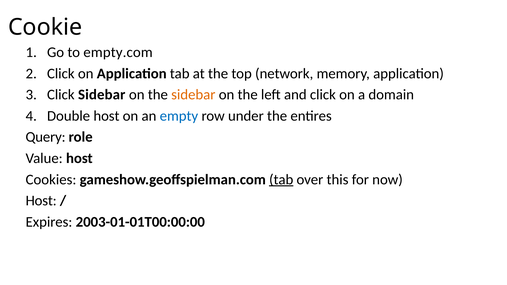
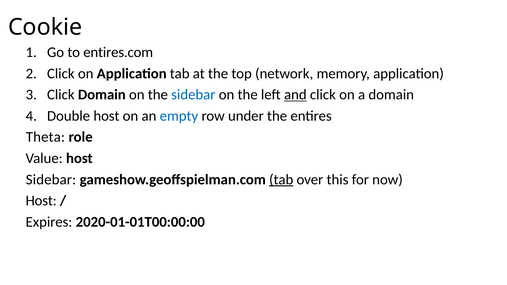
empty.com: empty.com -> entires.com (118, 52)
Click Sidebar: Sidebar -> Domain (102, 95)
sidebar colour: orange -> blue (193, 95)
and underline: none -> present (295, 95)
Query: Query -> Theta (45, 137)
Cookies: Cookies -> Sidebar (51, 180)
2003-01-01T00:00:00: 2003-01-01T00:00:00 -> 2020-01-01T00:00:00 (140, 222)
